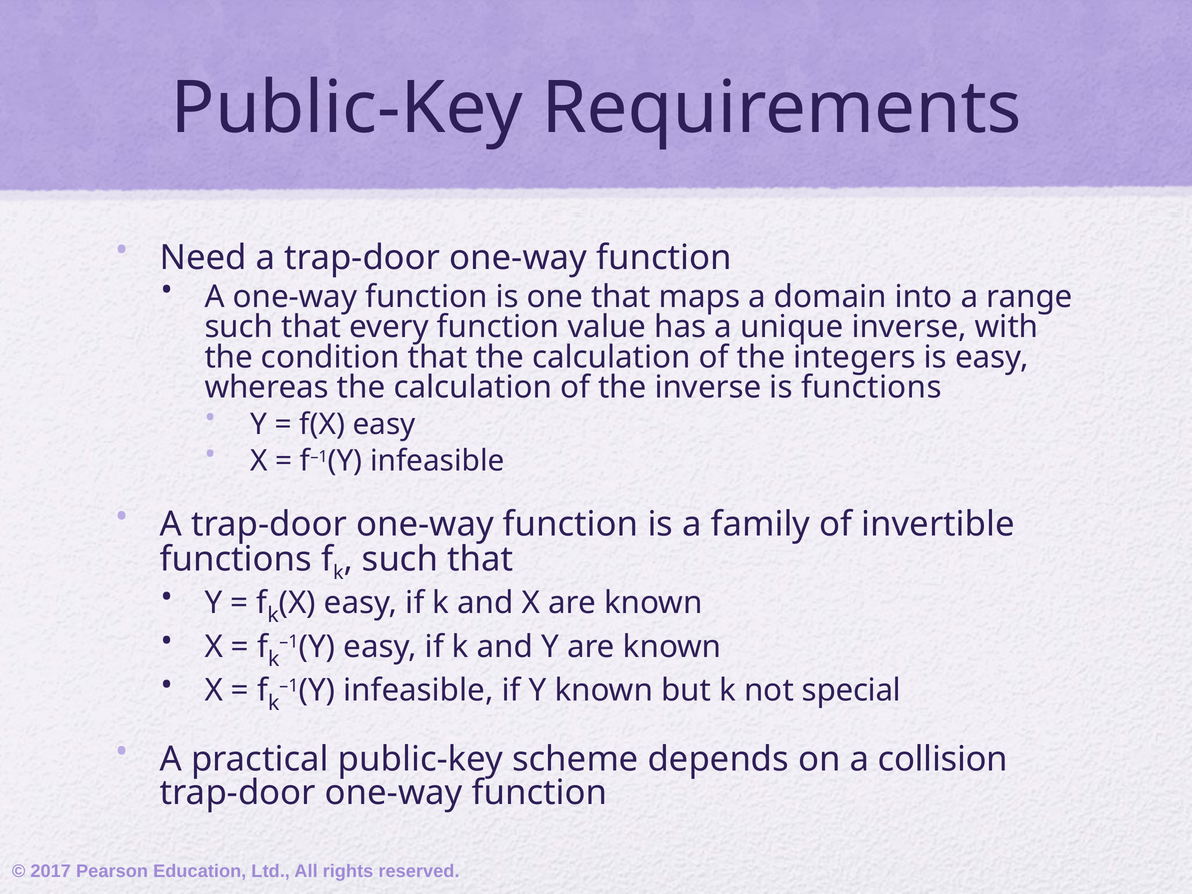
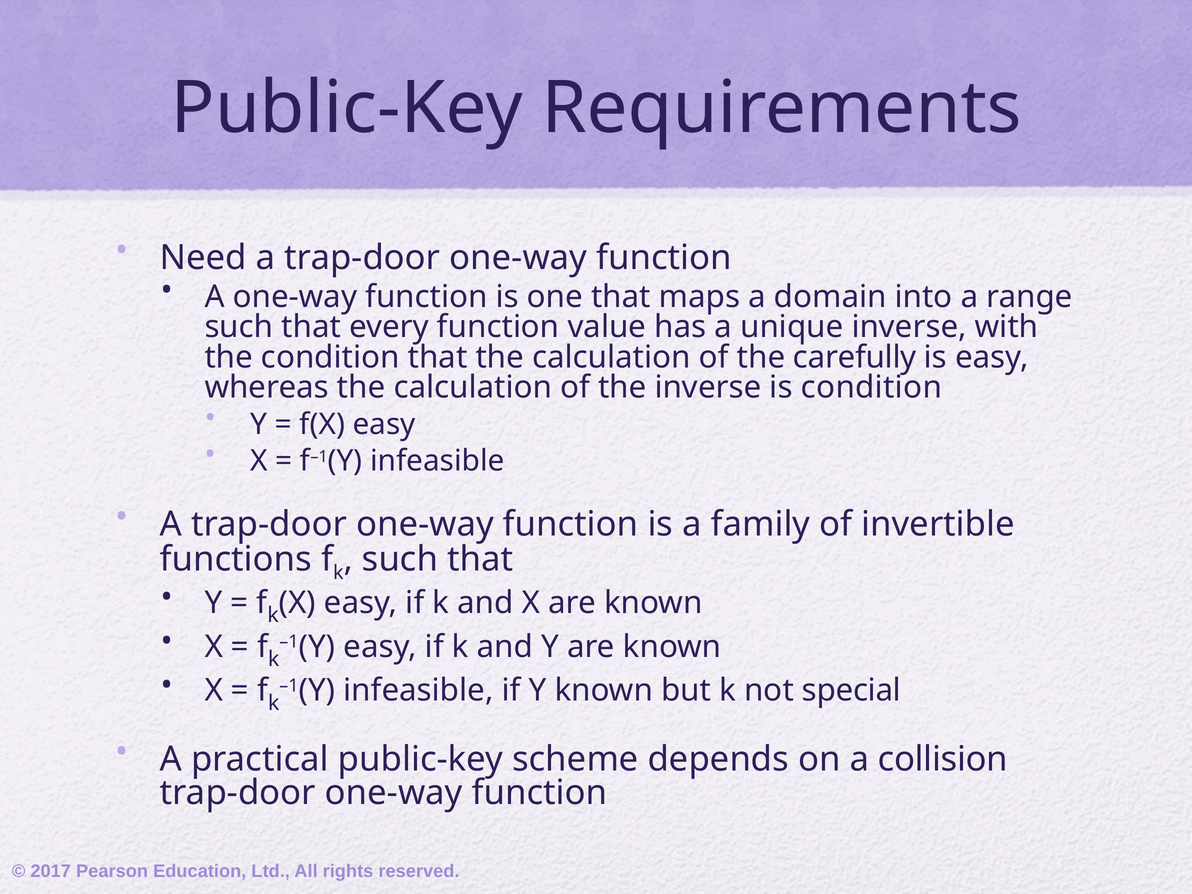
integers: integers -> carefully (855, 357)
is functions: functions -> condition (871, 387)
